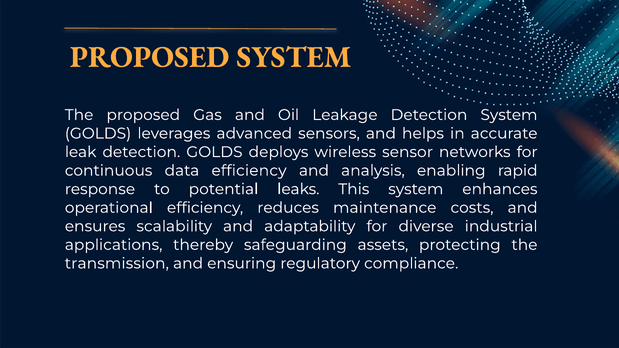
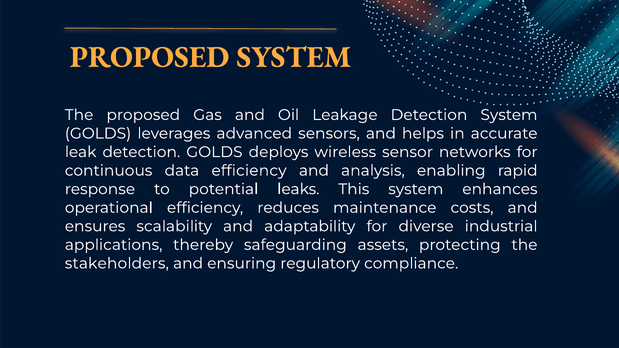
transmission: transmission -> stakeholders (117, 264)
